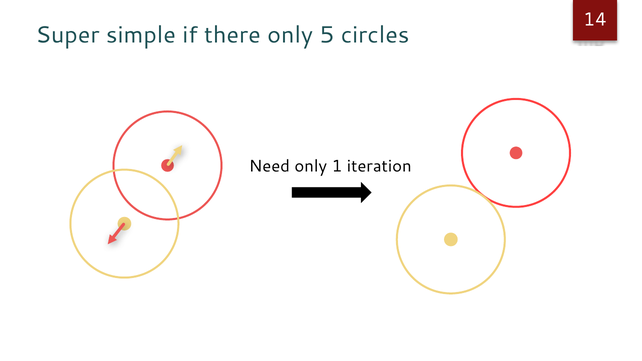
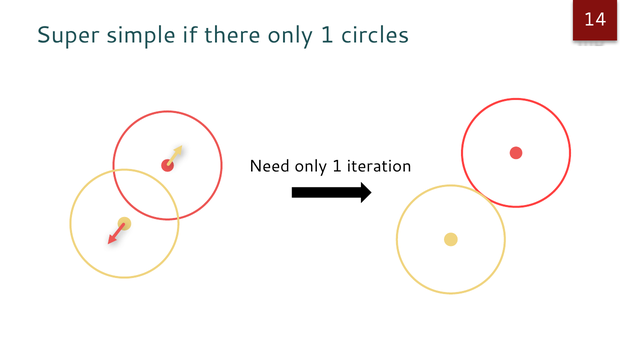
there only 5: 5 -> 1 (327, 35)
